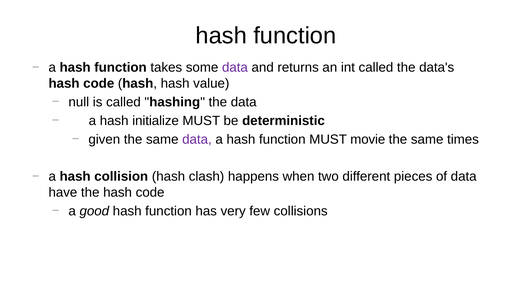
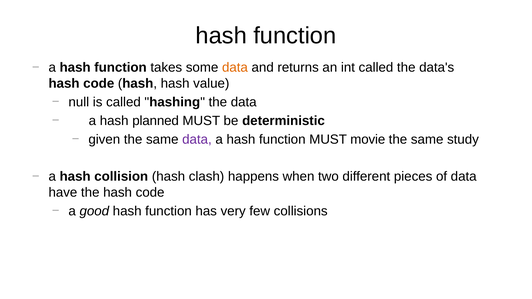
data colour: purple -> orange (235, 68)
initialize: initialize -> planned (156, 121)
times: times -> study (463, 139)
